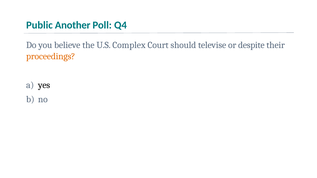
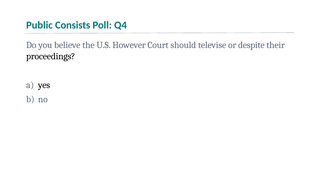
Another: Another -> Consists (73, 25)
Complex: Complex -> However (129, 45)
proceedings colour: orange -> black (51, 56)
